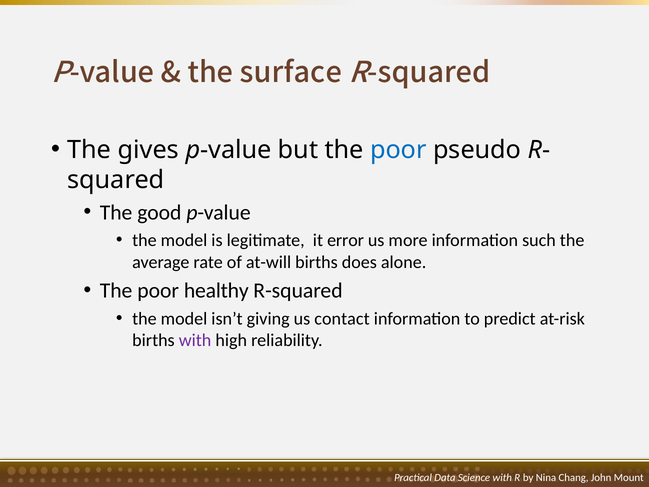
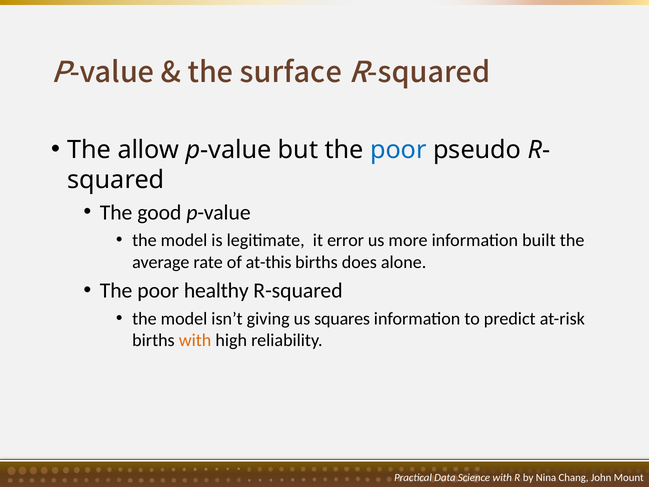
gives: gives -> allow (148, 150)
such: such -> built (539, 240)
at-will: at-will -> at-this (269, 262)
contact: contact -> squares (342, 319)
with colour: purple -> orange (195, 340)
